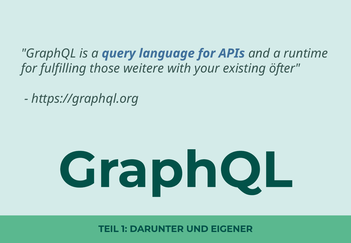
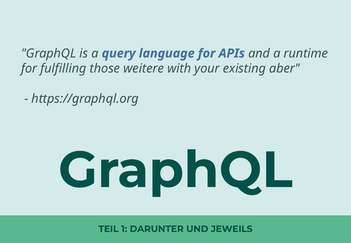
öfter: öfter -> aber (284, 69)
EIGENER: EIGENER -> JEWEILS (232, 229)
